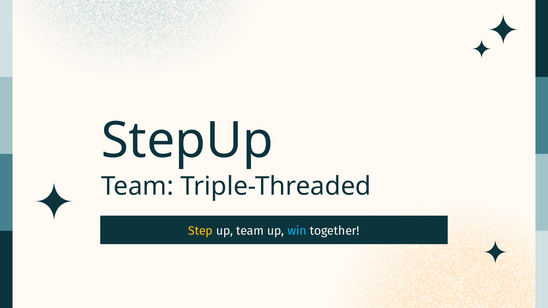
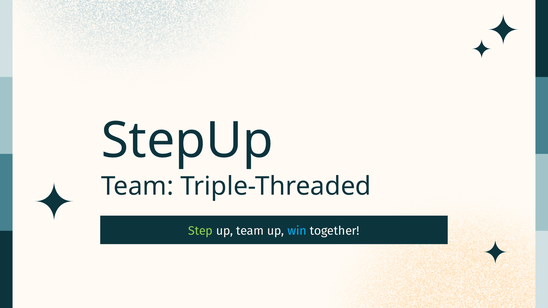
Step colour: yellow -> light green (201, 231)
